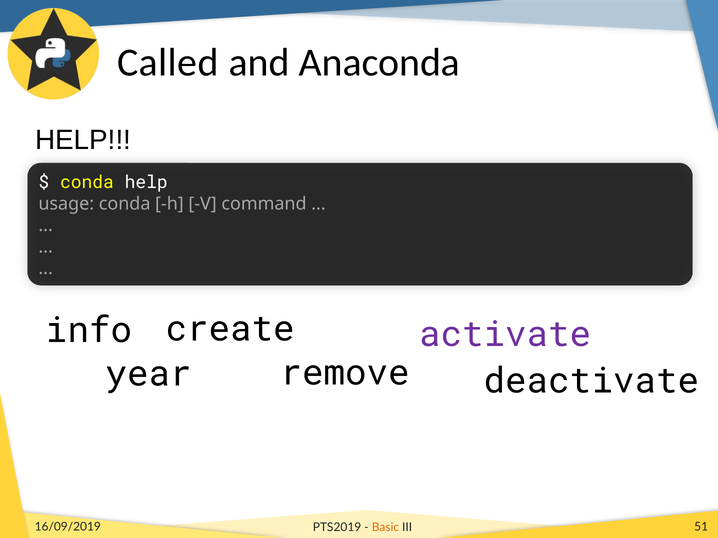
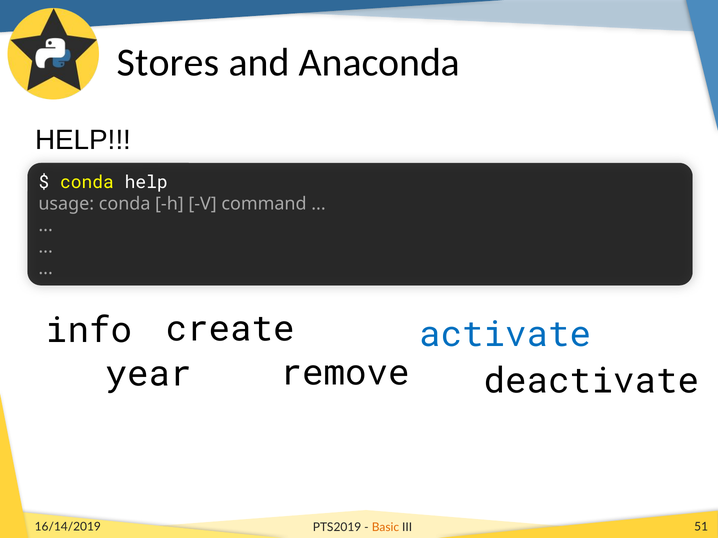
Called: Called -> Stores (168, 63)
activate colour: purple -> blue (505, 334)
16/09/2019: 16/09/2019 -> 16/14/2019 (68, 527)
